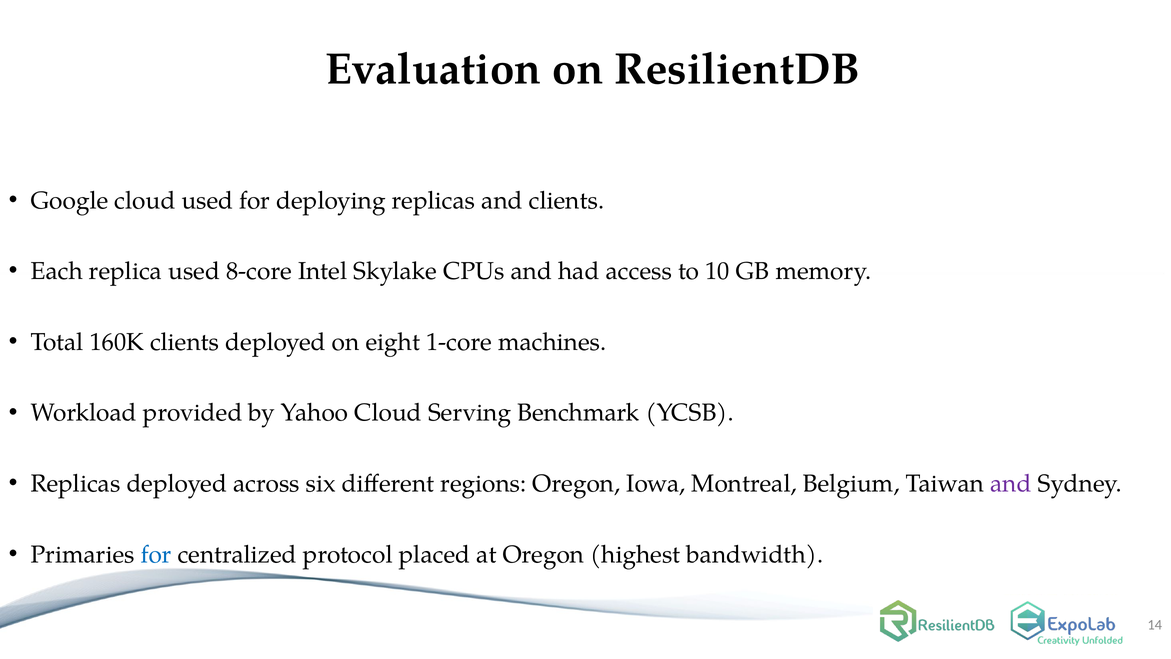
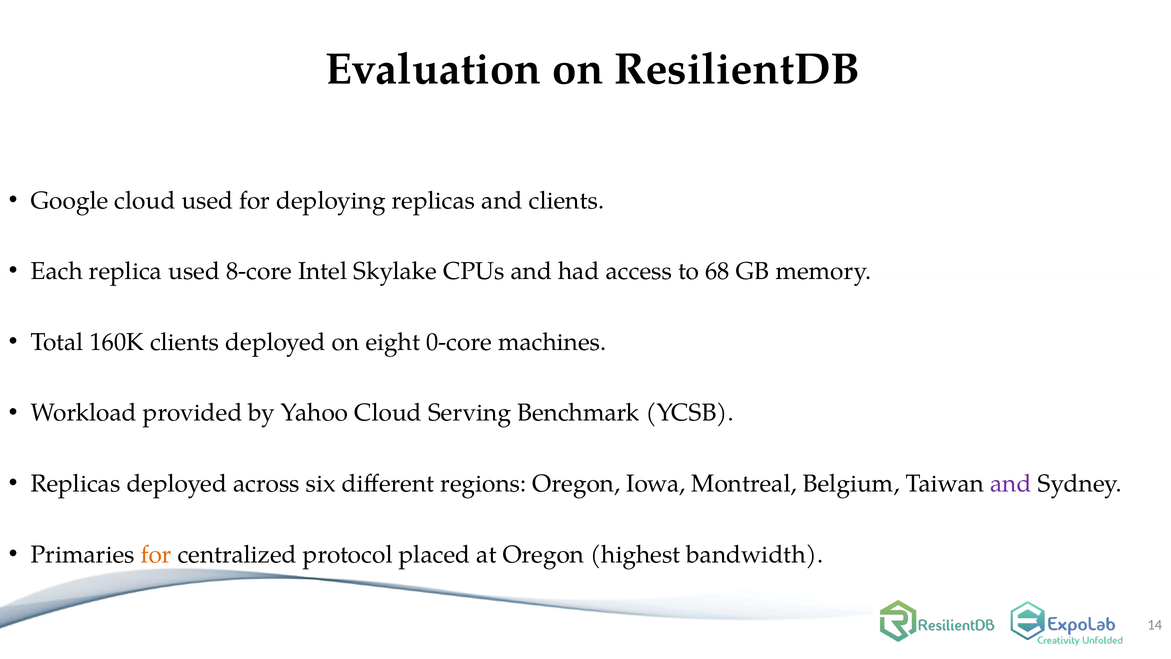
10: 10 -> 68 (717, 271)
1-core: 1-core -> 0-core (459, 342)
for colour: blue -> orange (156, 554)
